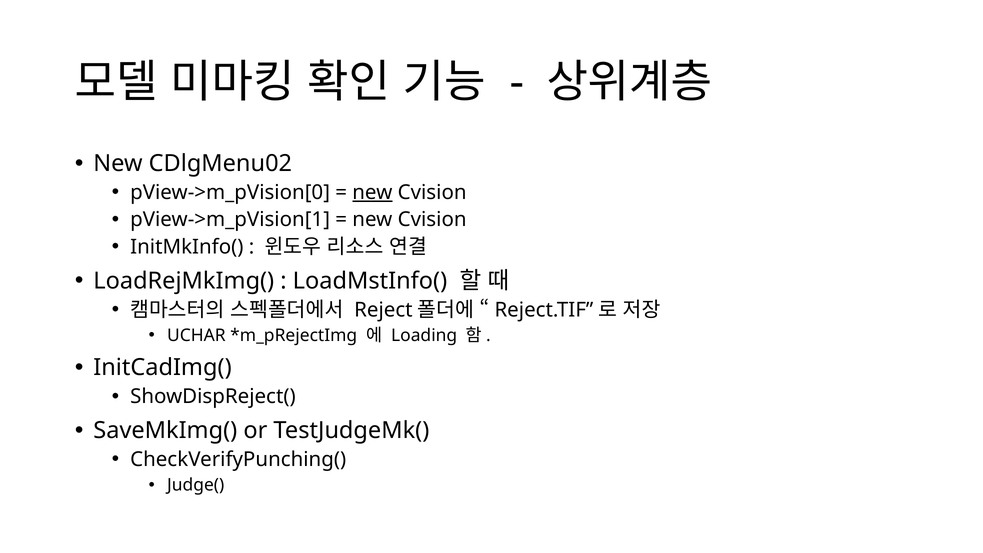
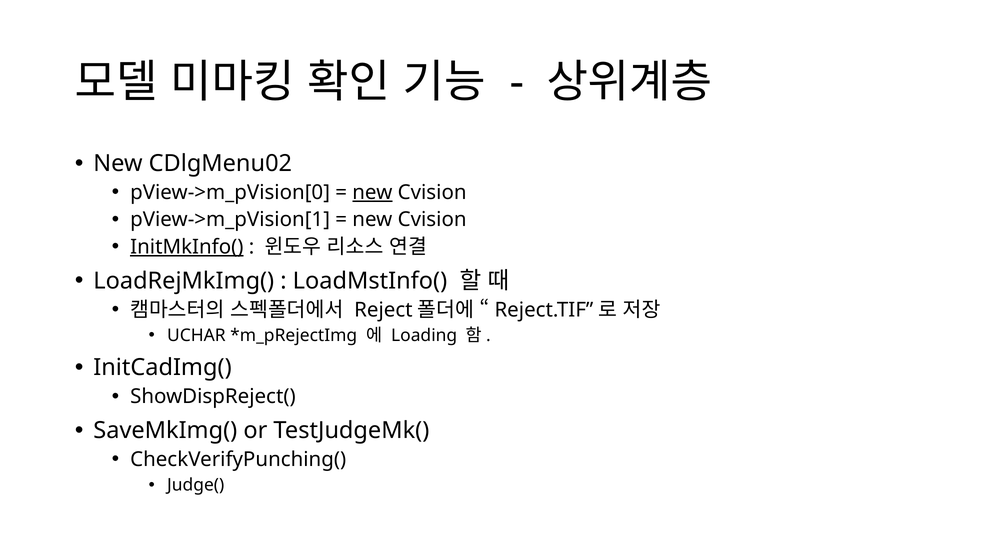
InitMkInfo( underline: none -> present (187, 247)
